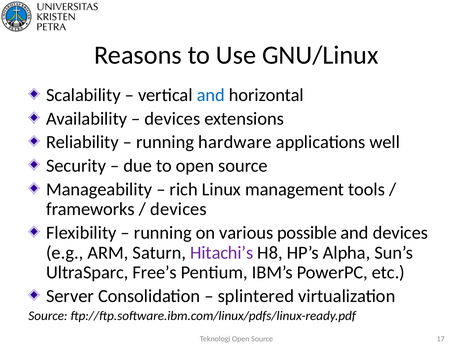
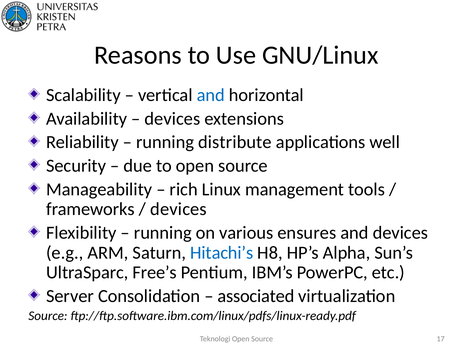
hardware: hardware -> distribute (235, 142)
possible: possible -> ensures (307, 233)
Hitachi’s colour: purple -> blue (222, 252)
splintered: splintered -> associated (256, 296)
